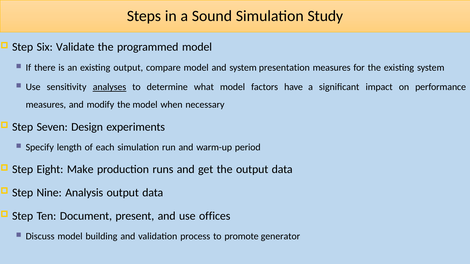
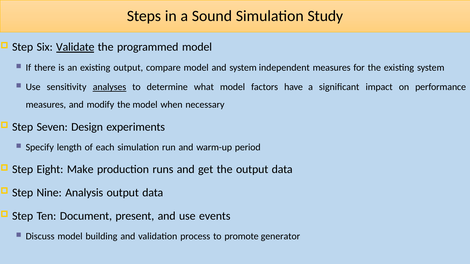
Validate underline: none -> present (75, 47)
presentation: presentation -> independent (284, 68)
offices: offices -> events (215, 216)
